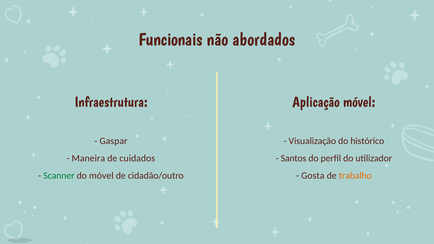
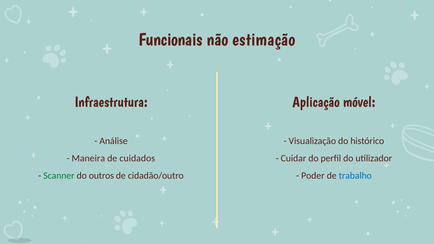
abordados: abordados -> estimação (264, 40)
Gaspar: Gaspar -> Análise (114, 141)
Santos: Santos -> Cuidar (293, 158)
do móvel: móvel -> outros (101, 176)
Gosta: Gosta -> Poder (313, 176)
trabalho colour: orange -> blue (355, 176)
